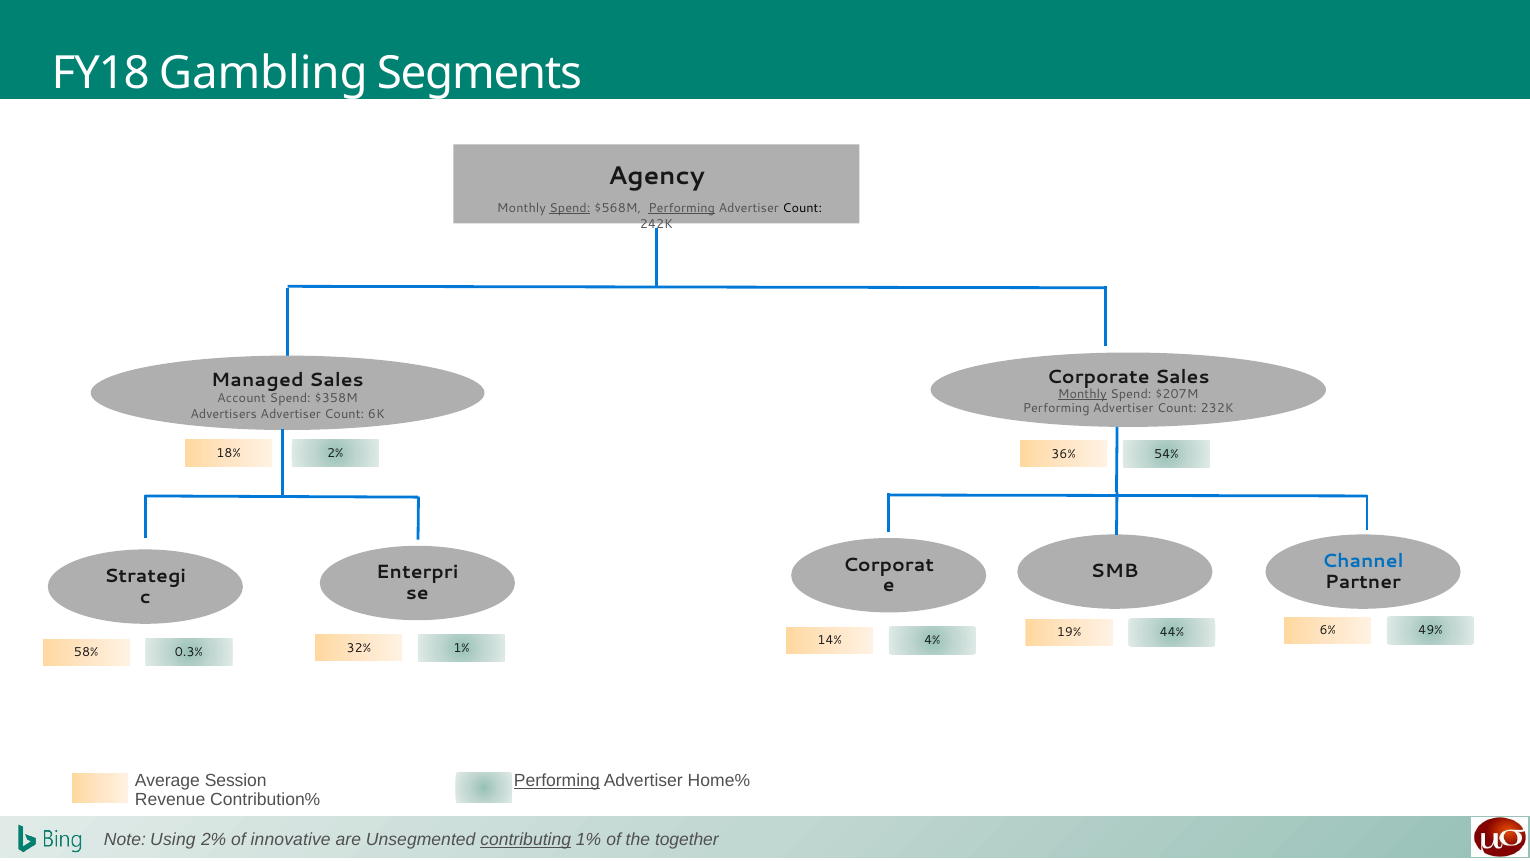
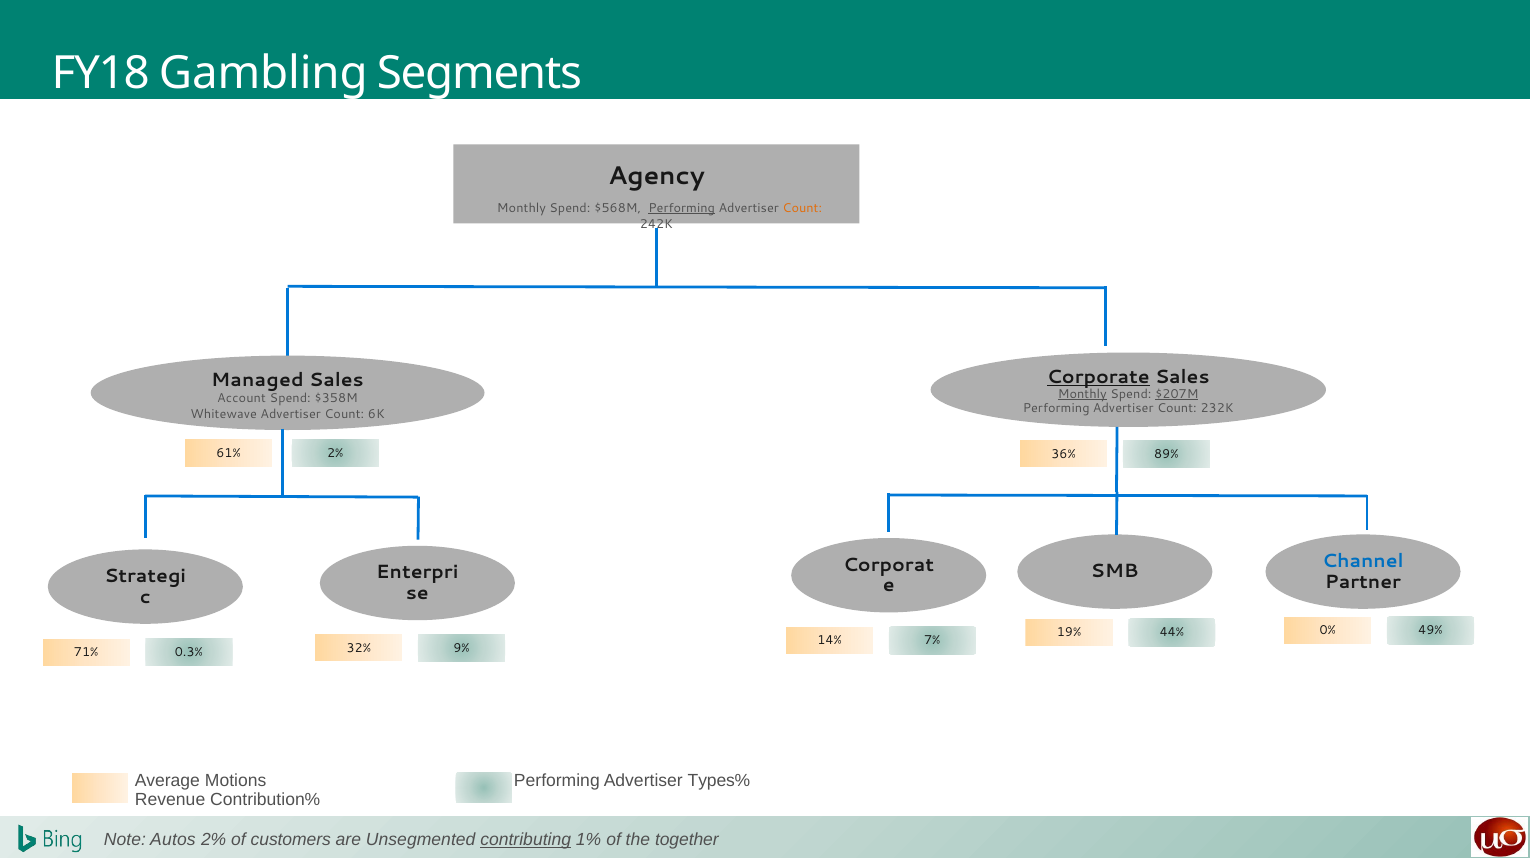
Spend underline: present -> none (570, 208)
Count colour: black -> orange (802, 208)
Corporate underline: none -> present (1098, 377)
$207M underline: none -> present (1177, 394)
Advertisers: Advertisers -> Whitewave (224, 414)
18%: 18% -> 61% (229, 453)
54%: 54% -> 89% (1166, 454)
6%: 6% -> 0% (1328, 630)
4%: 4% -> 7% (932, 640)
58%: 58% -> 71% (86, 652)
32% 1%: 1% -> 9% (461, 648)
Session: Session -> Motions (236, 780)
Performing underline: present -> none (557, 780)
Home%: Home% -> Types% (719, 780)
Using: Using -> Autos (173, 839)
innovative: innovative -> customers (291, 839)
